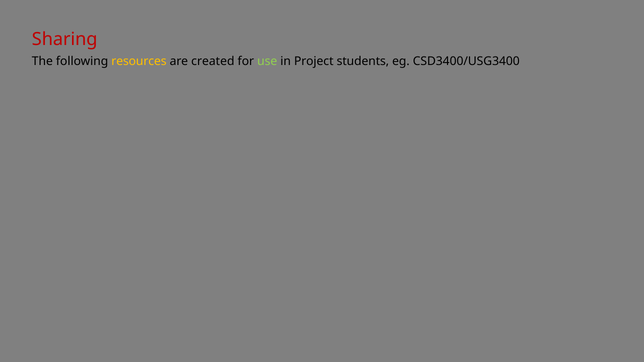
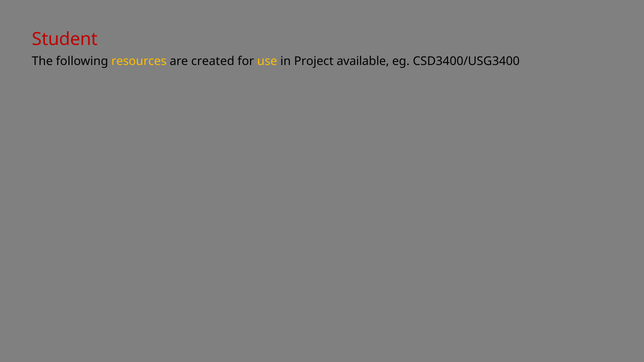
Sharing: Sharing -> Student (65, 39)
use colour: light green -> yellow (267, 61)
students: students -> available (363, 61)
